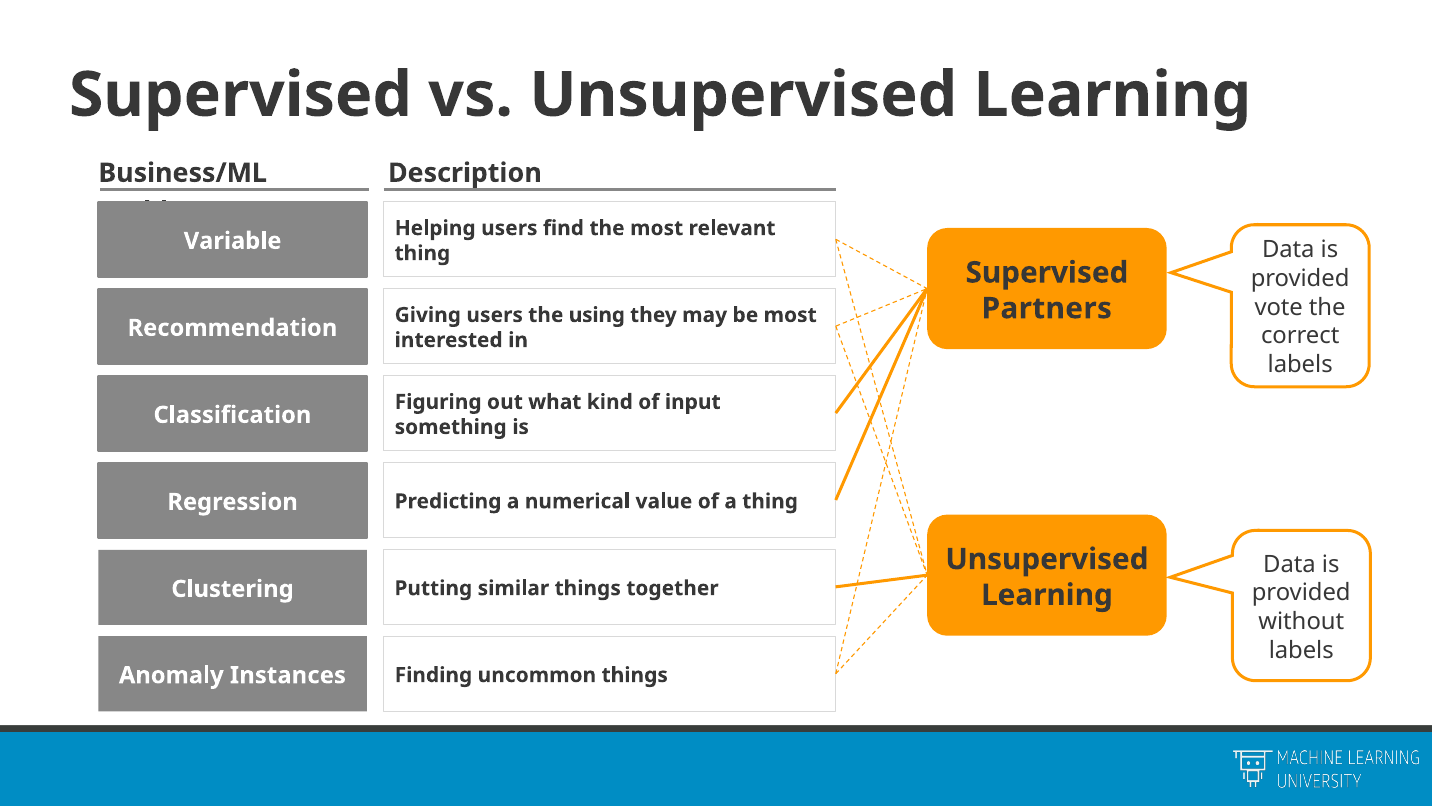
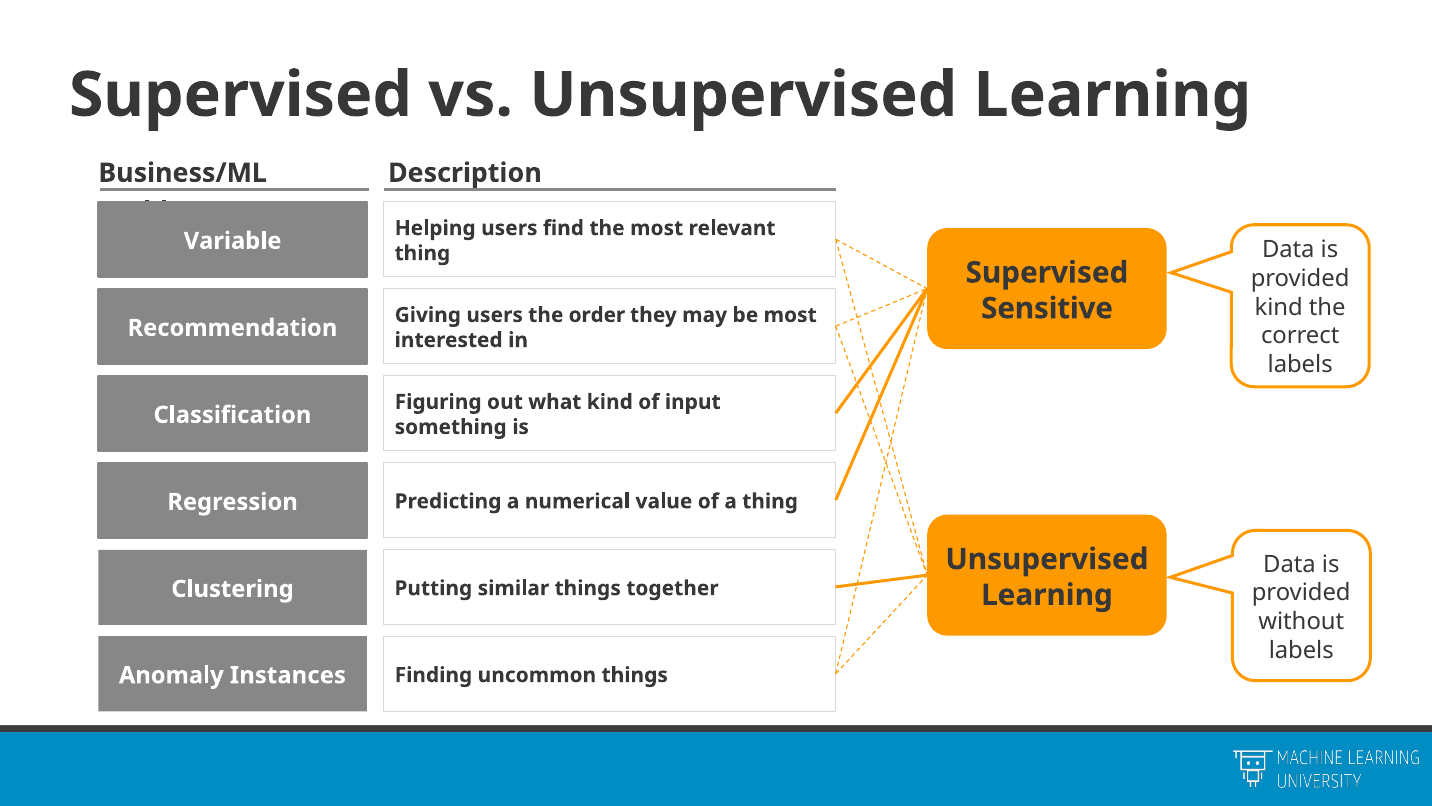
vote: vote -> kind (1279, 307)
Partners: Partners -> Sensitive (1047, 308)
using: using -> order (597, 315)
